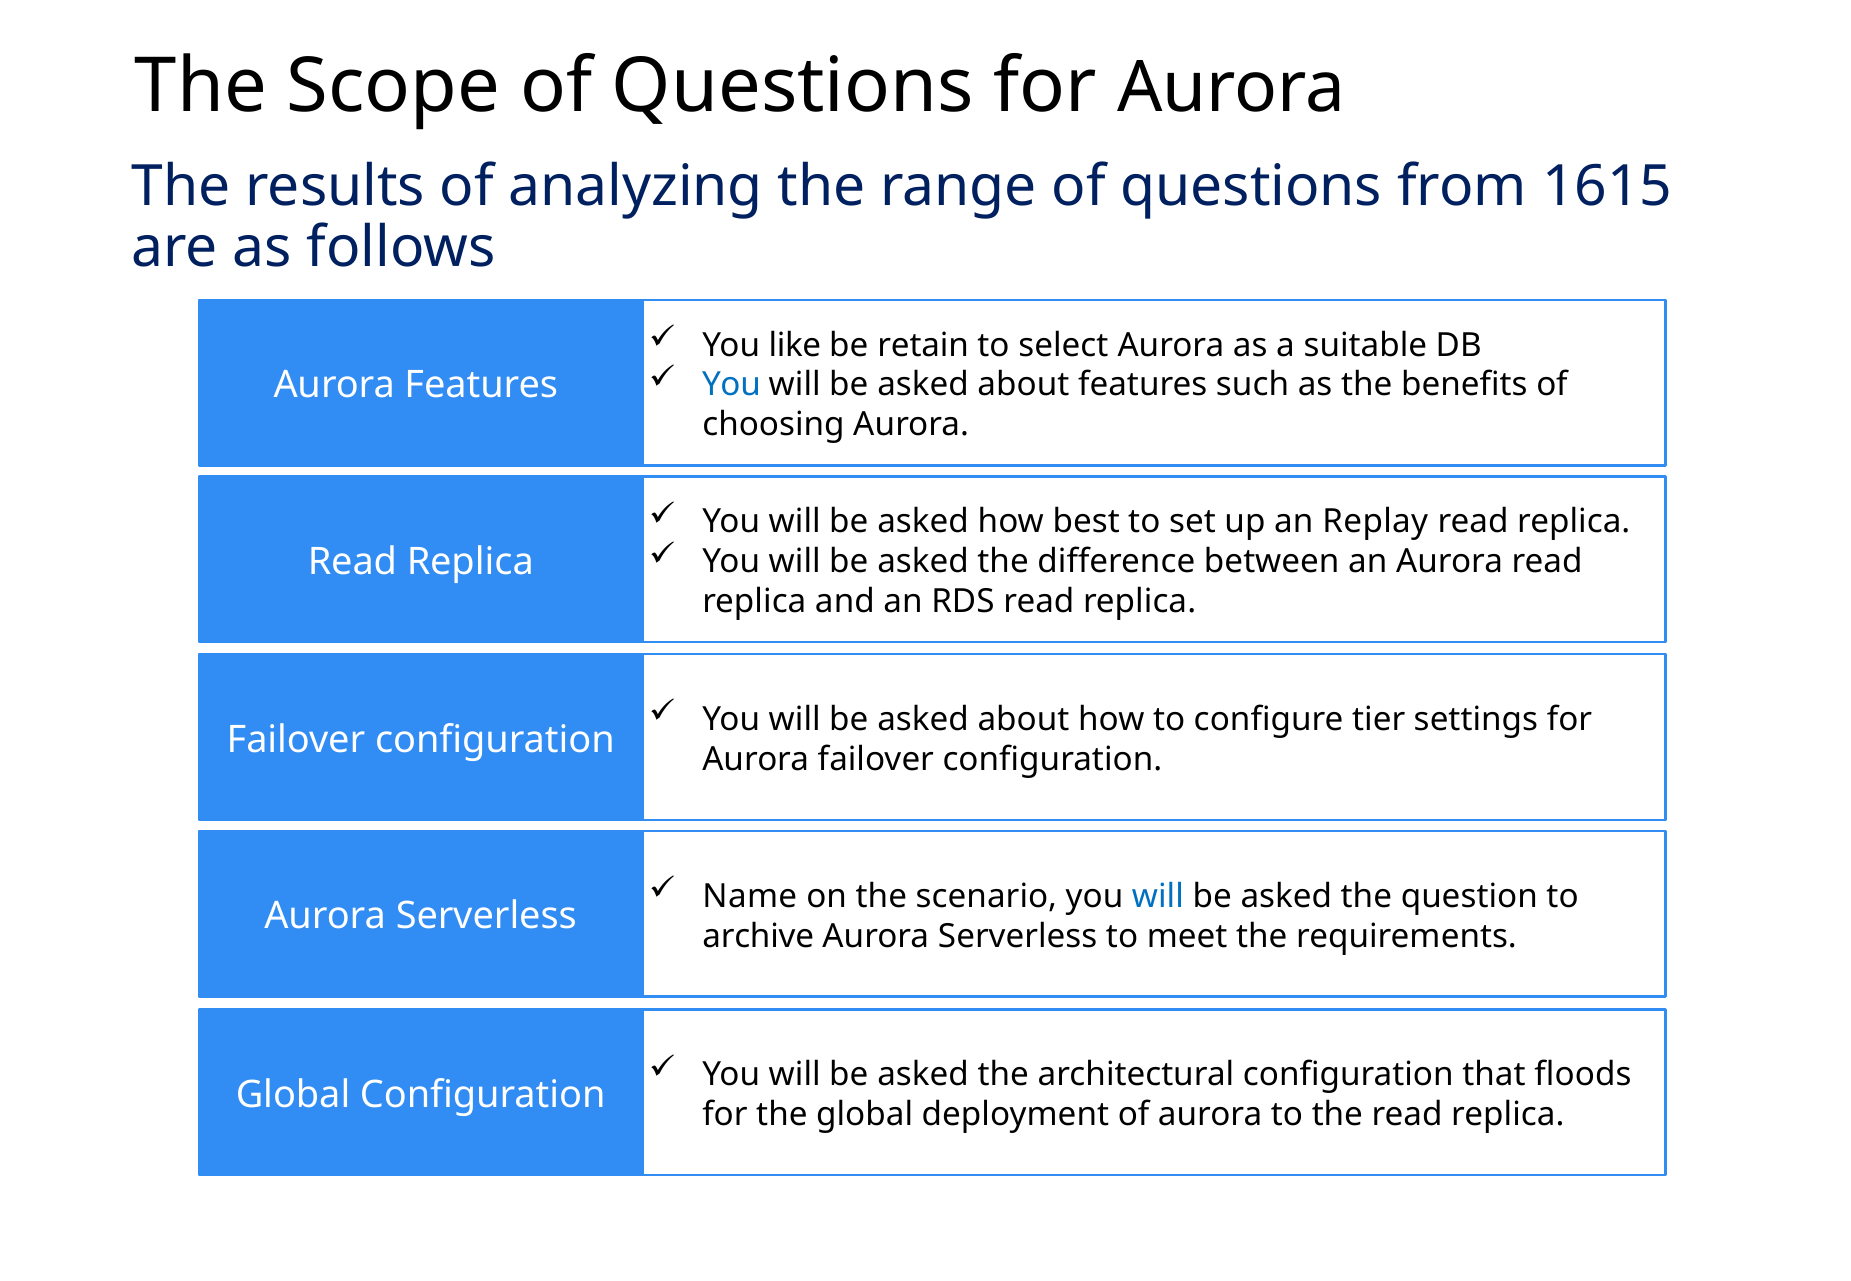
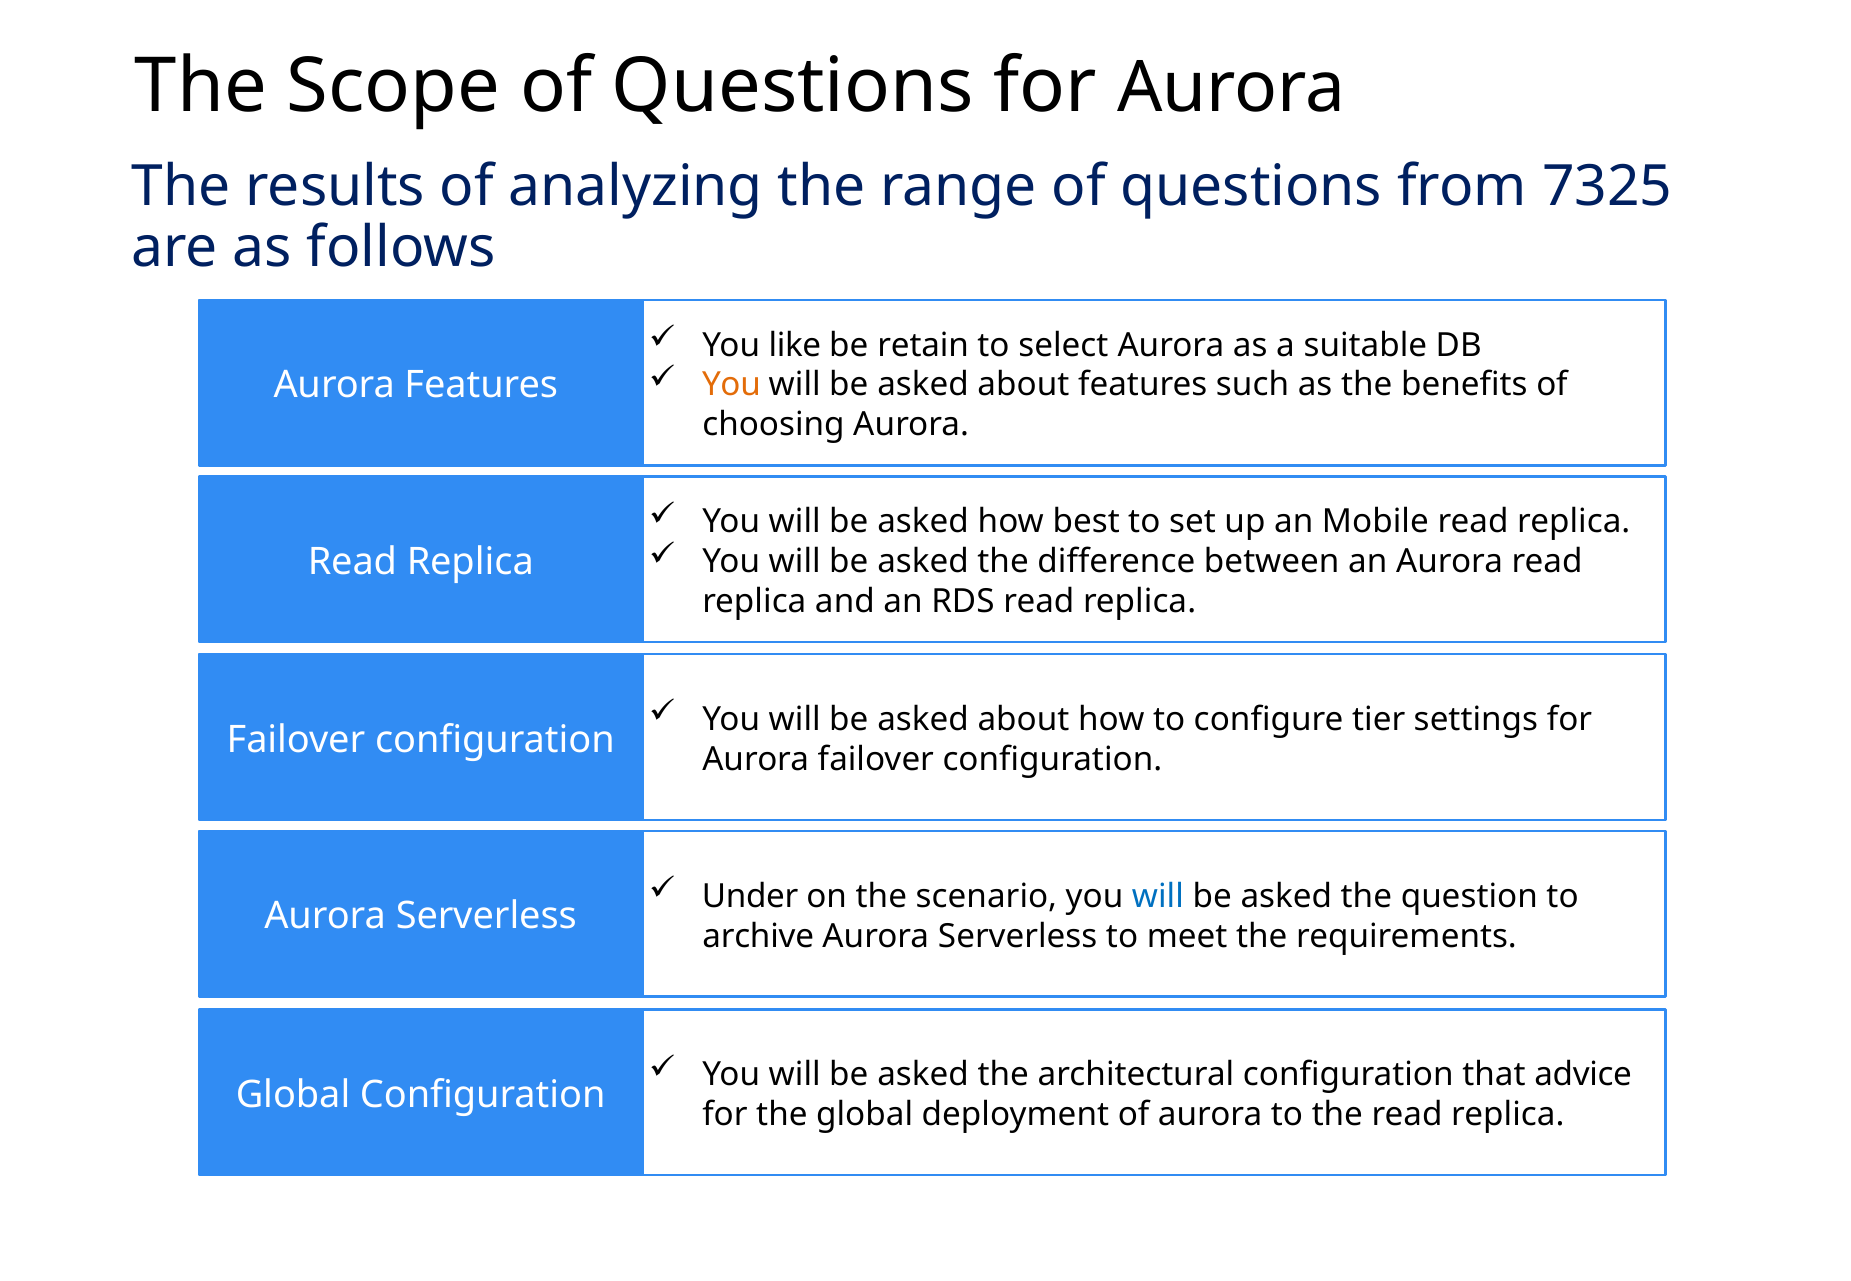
1615: 1615 -> 7325 (1607, 187)
You colour: blue -> orange (731, 385)
Replay: Replay -> Mobile (1375, 522)
Name: Name -> Under (750, 897)
floods: floods -> advice (1583, 1075)
